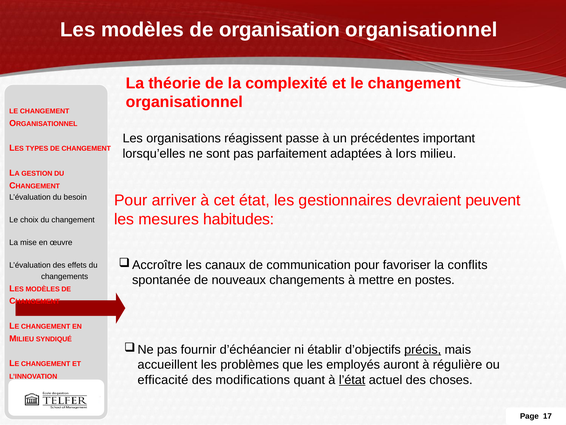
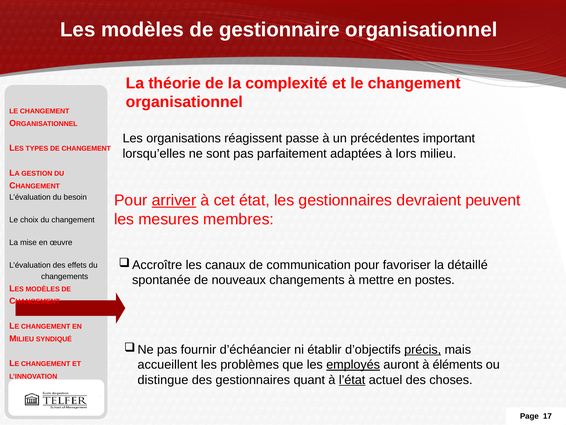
organisation: organisation -> gestionnaire (279, 30)
arriver underline: none -> present (174, 200)
habitudes: habitudes -> membres (239, 219)
conflits: conflits -> détaillé (468, 265)
employés underline: none -> present (353, 364)
régulière: régulière -> éléments (458, 364)
efficacité: efficacité -> distingue (163, 379)
des modifications: modifications -> gestionnaires (253, 379)
